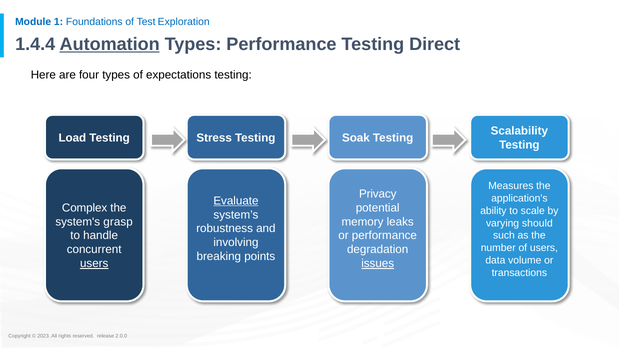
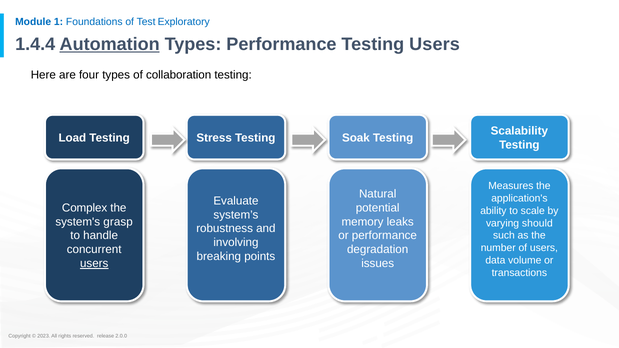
Exploration: Exploration -> Exploratory (184, 22)
Testing Direct: Direct -> Users (435, 44)
expectations: expectations -> collaboration (179, 75)
Privacy: Privacy -> Natural (378, 194)
Evaluate underline: present -> none (236, 201)
issues underline: present -> none (378, 264)
